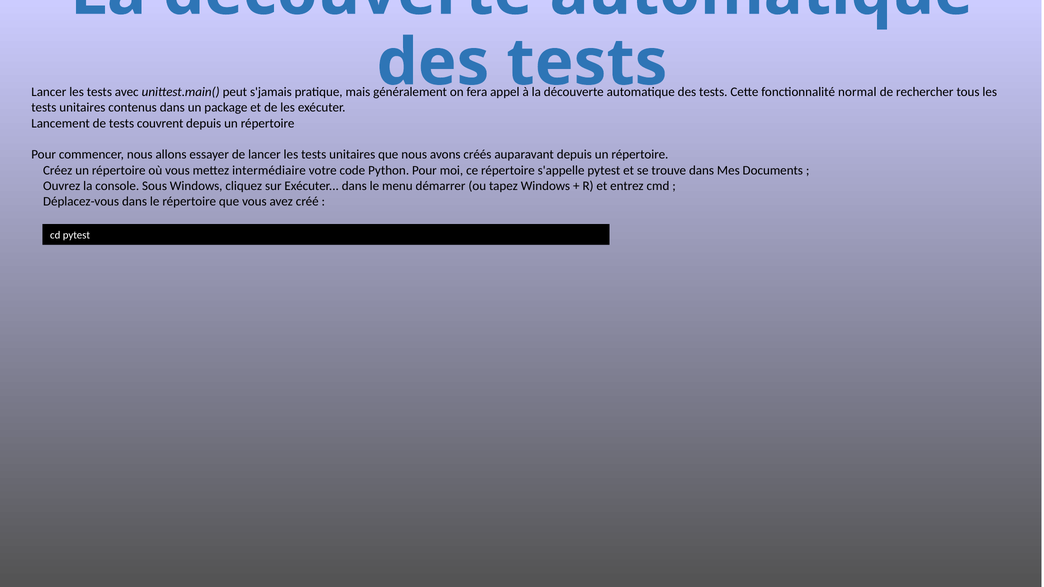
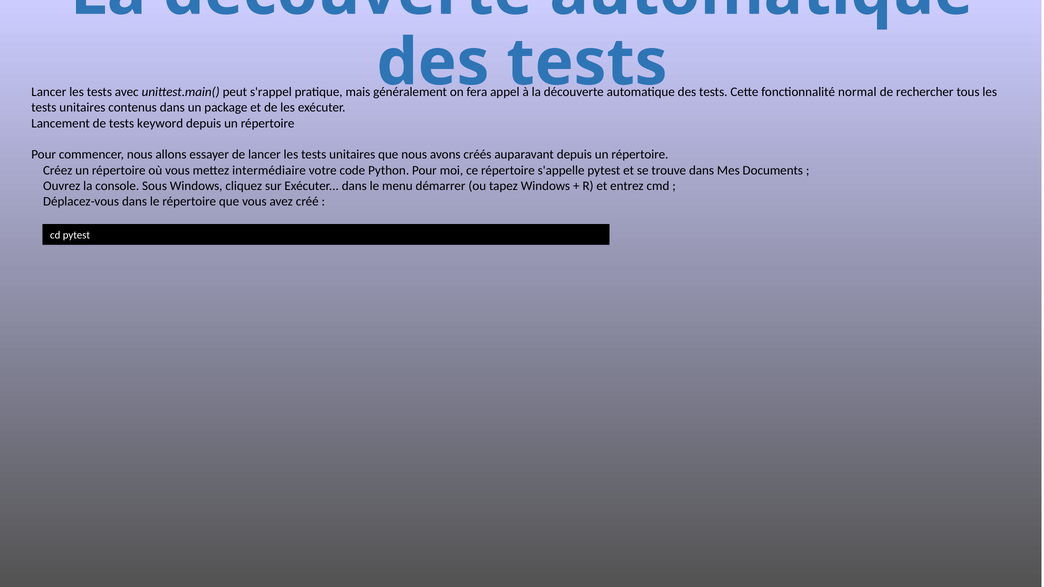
s'jamais: s'jamais -> s'rappel (271, 92)
couvrent: couvrent -> keyword (160, 123)
